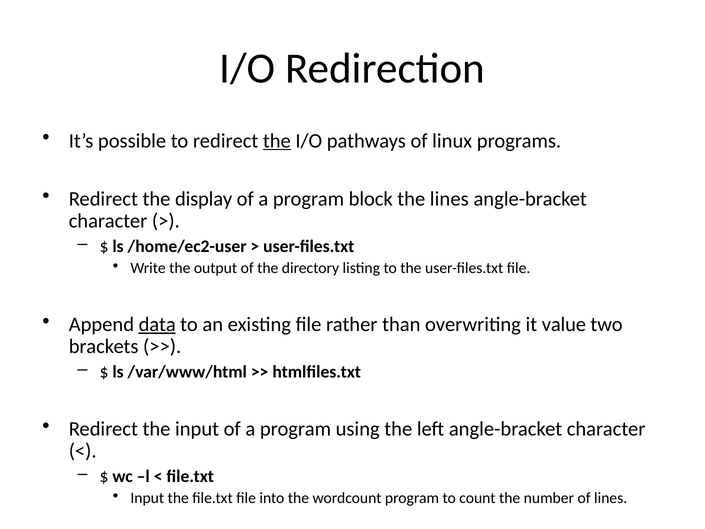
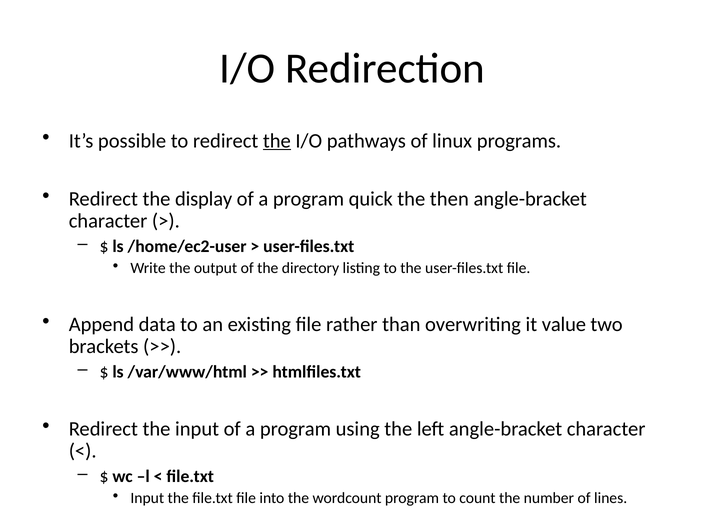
block: block -> quick (371, 199)
the lines: lines -> then (449, 199)
data underline: present -> none (157, 324)
